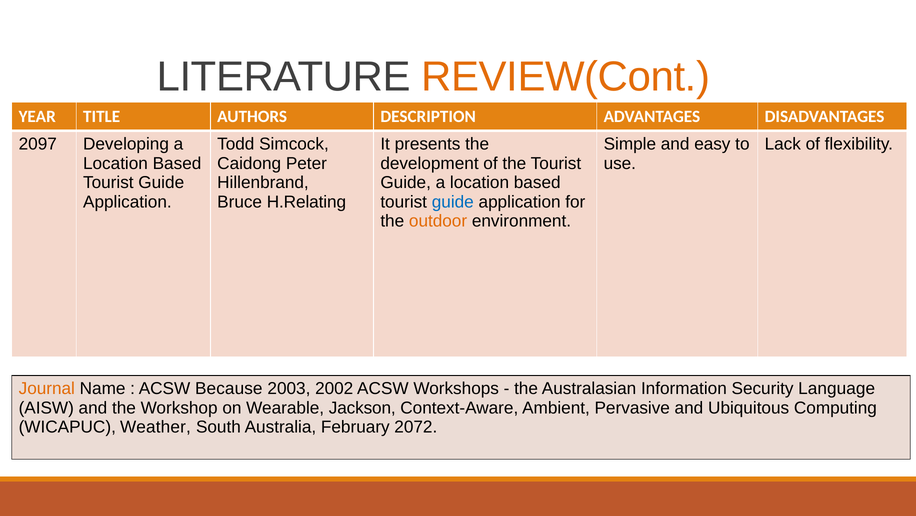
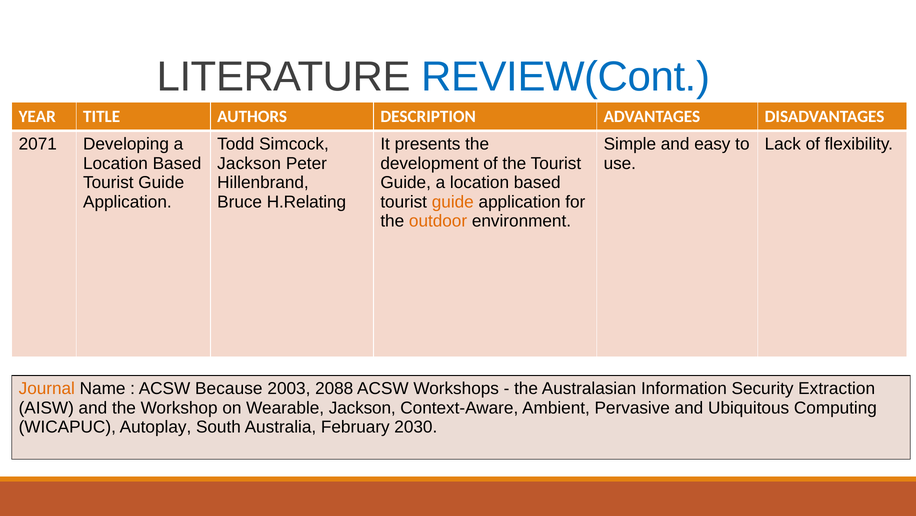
REVIEW(Cont colour: orange -> blue (566, 77)
2097: 2097 -> 2071 (38, 144)
Caidong: Caidong -> Jackson (249, 163)
guide colour: blue -> orange (453, 202)
2002: 2002 -> 2088 (334, 388)
Language: Language -> Extraction (837, 388)
Weather: Weather -> Autoplay (156, 427)
2072: 2072 -> 2030 (416, 427)
